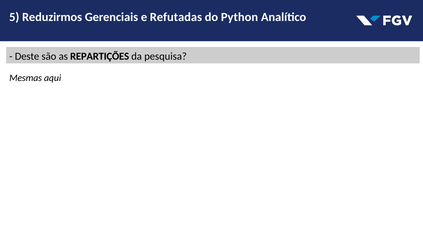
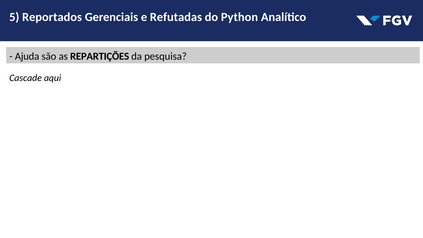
Reduzirmos: Reduzirmos -> Reportados (52, 17)
Deste: Deste -> Ajuda (27, 56)
Mesmas: Mesmas -> Cascade (26, 78)
